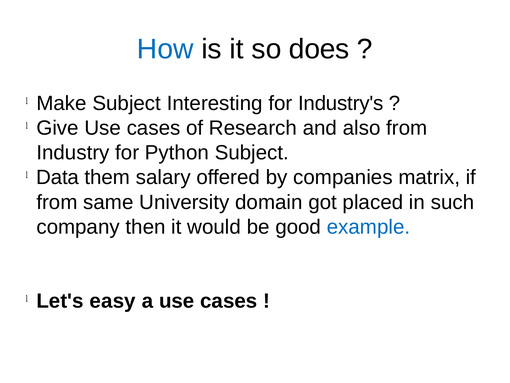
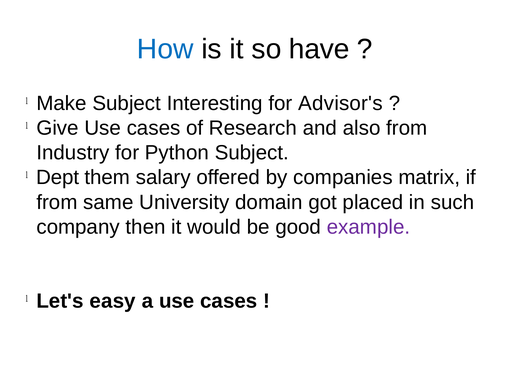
does: does -> have (319, 49)
Industry's: Industry's -> Advisor's (341, 103)
Data: Data -> Dept (58, 177)
example colour: blue -> purple (369, 227)
